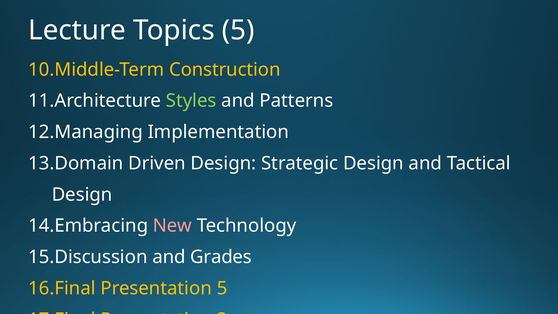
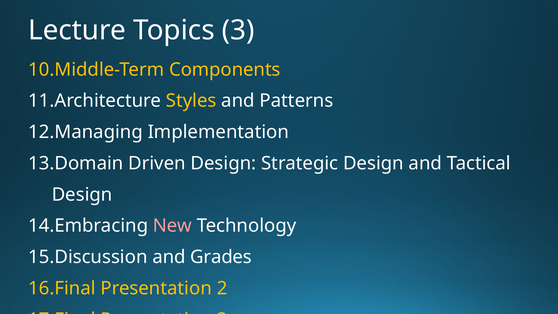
Topics 5: 5 -> 3 (238, 30)
Construction: Construction -> Components (225, 70)
Styles colour: light green -> yellow (191, 101)
5: 5 -> 2 (222, 288)
